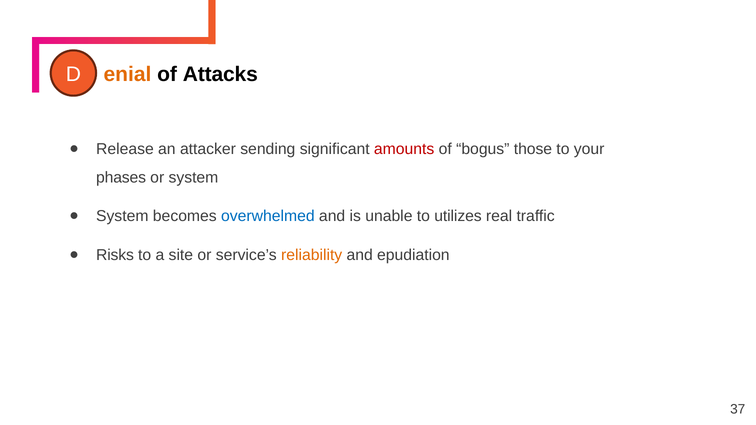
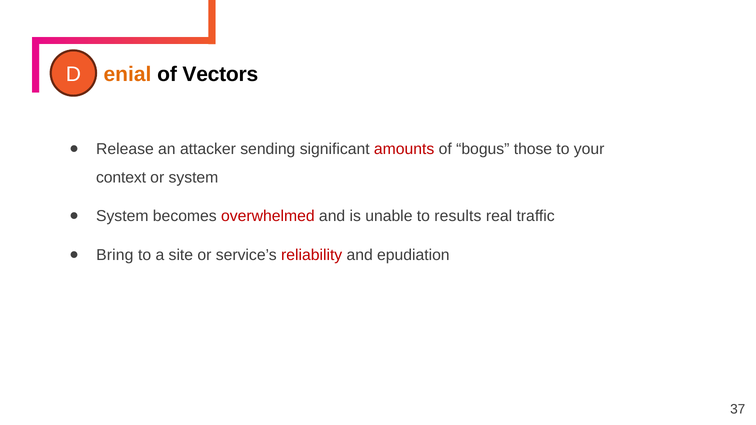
Attacks: Attacks -> Vectors (220, 74)
phases: phases -> context (121, 177)
overwhelmed colour: blue -> red (268, 216)
utilizes: utilizes -> results (458, 216)
Risks: Risks -> Bring (115, 255)
reliability colour: orange -> red (312, 255)
